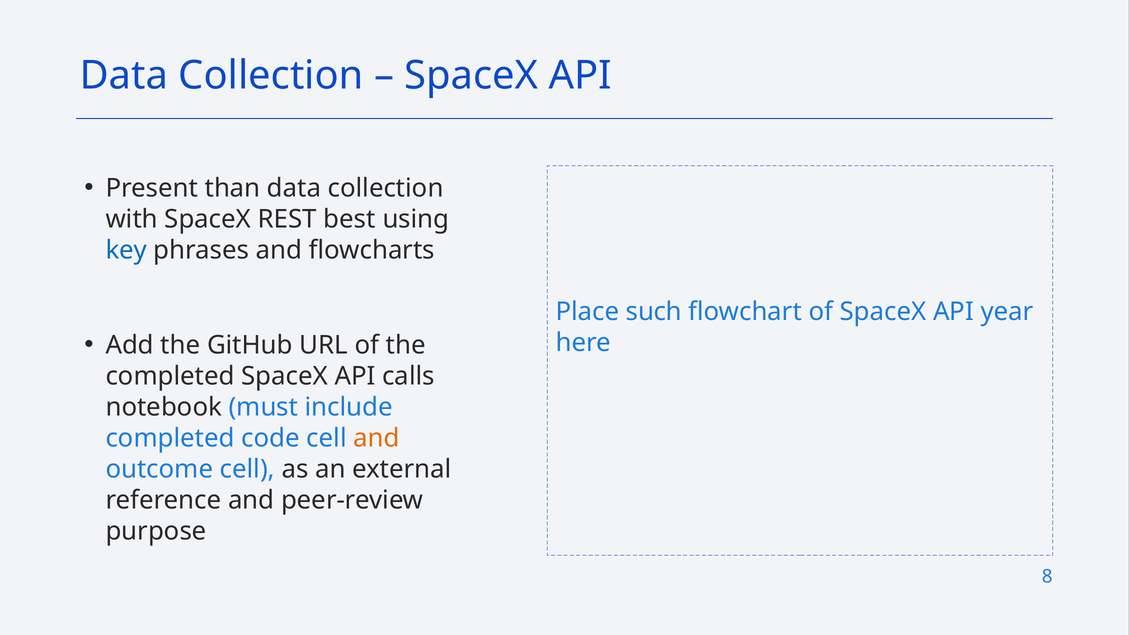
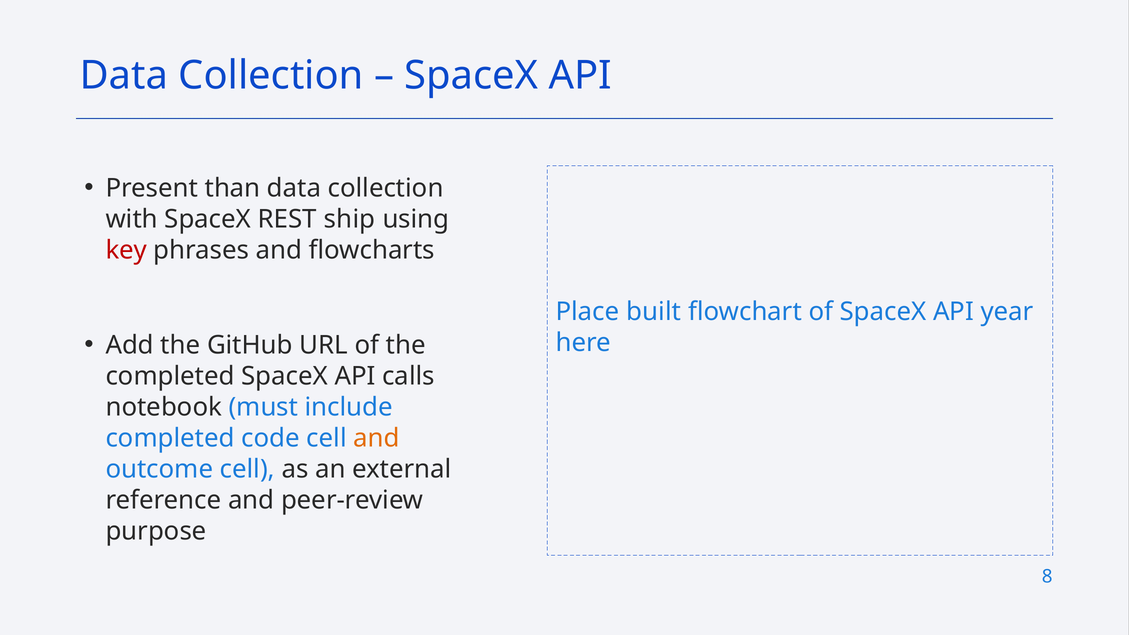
best: best -> ship (349, 219)
key colour: blue -> red (126, 250)
such: such -> built (654, 312)
